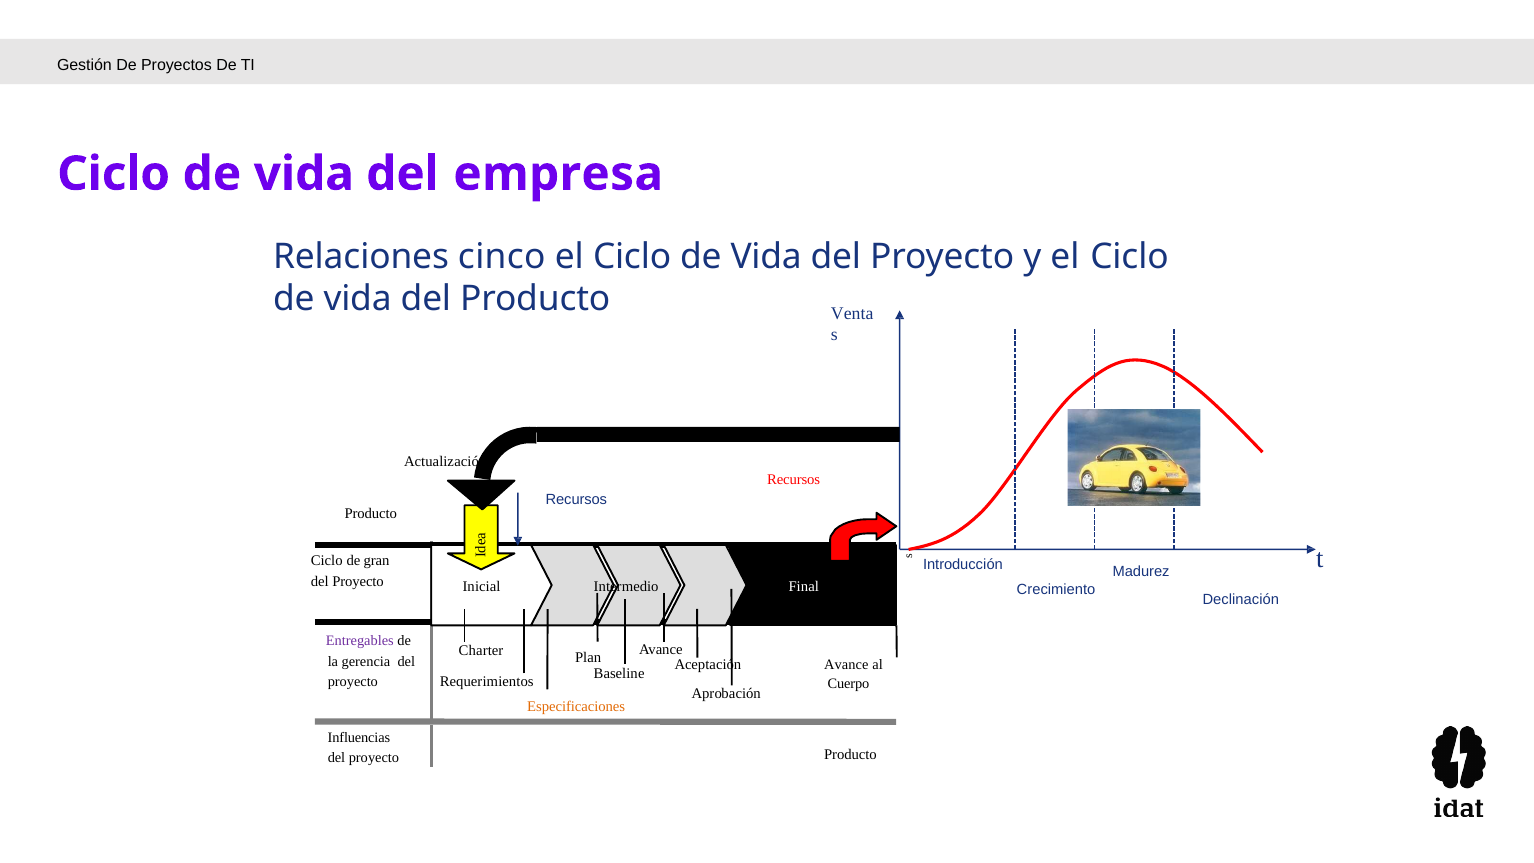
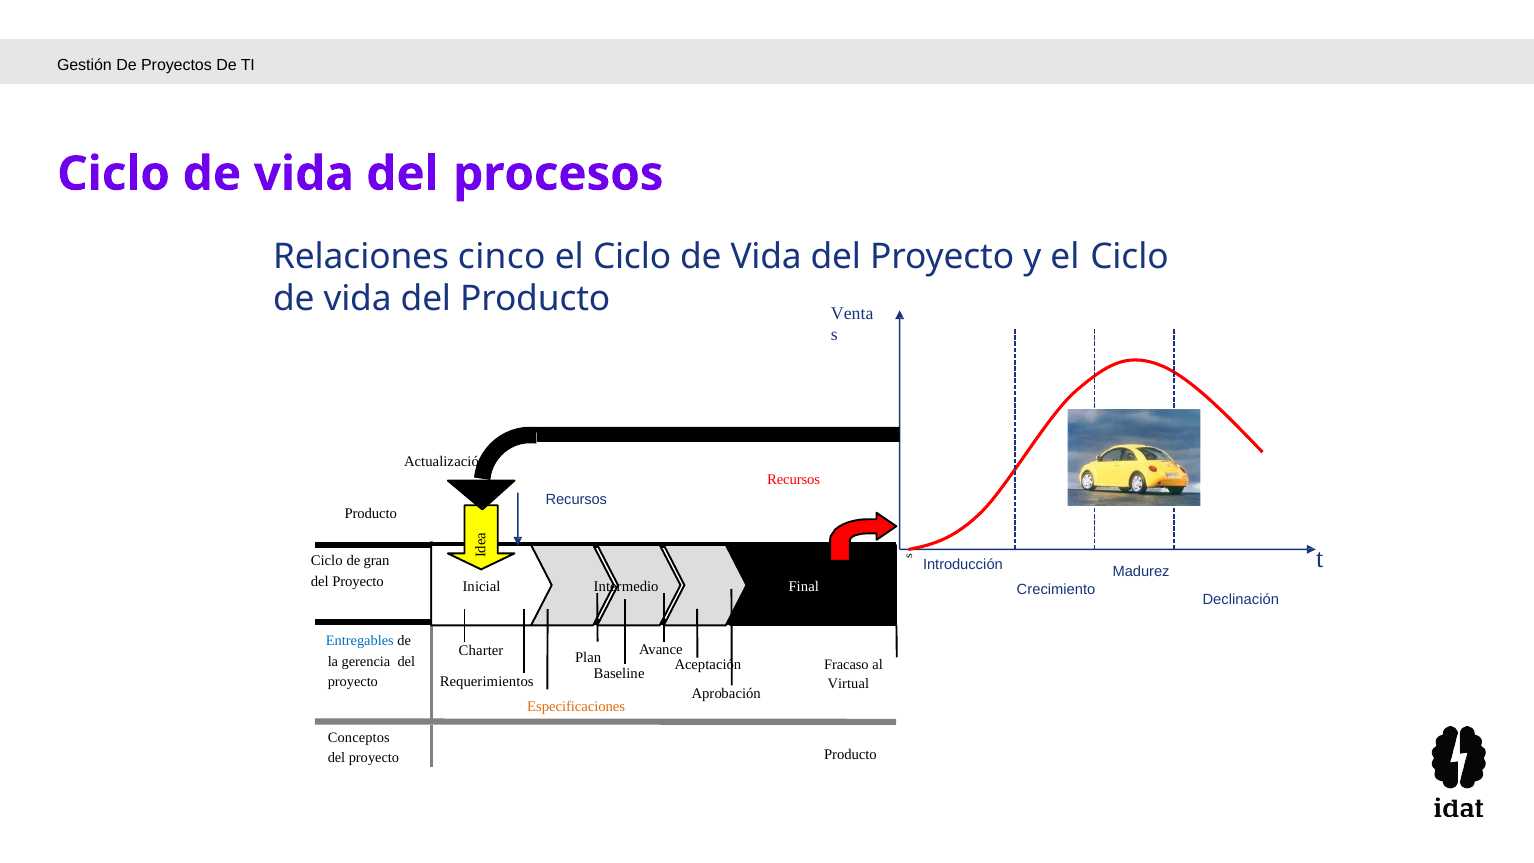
empresa: empresa -> procesos (558, 174)
Entregables colour: purple -> blue (360, 641)
Avance: Avance -> Fracaso (846, 665)
Cuerpo: Cuerpo -> Virtual (848, 683)
Influencias: Influencias -> Conceptos (359, 738)
